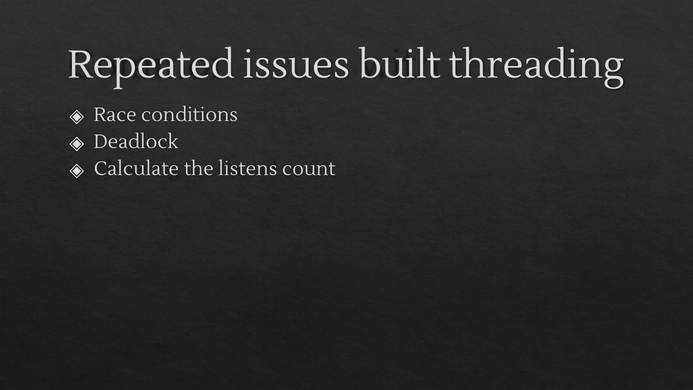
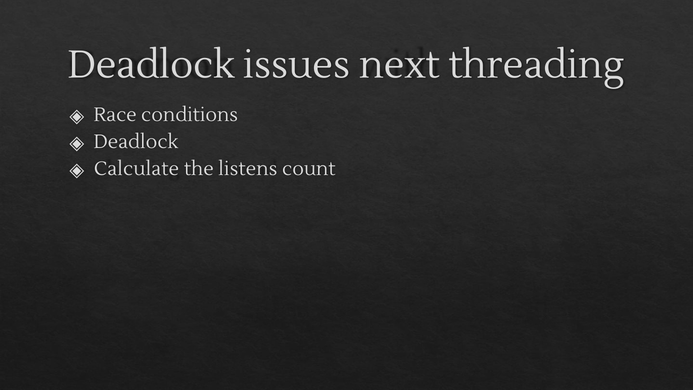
Repeated: Repeated -> Deadlock (151, 65)
built: built -> next (399, 65)
